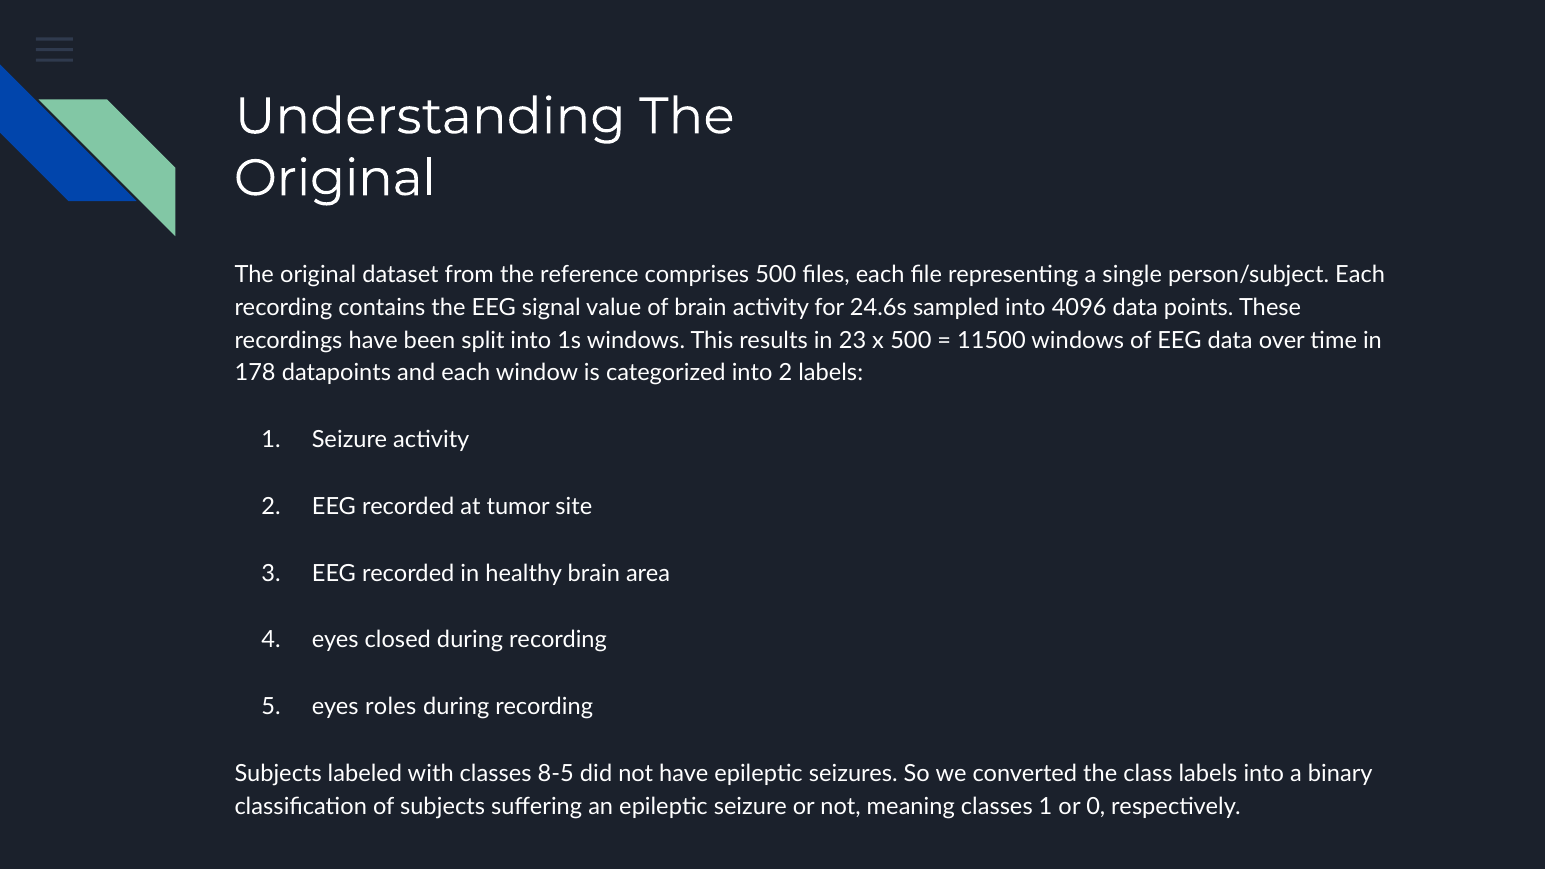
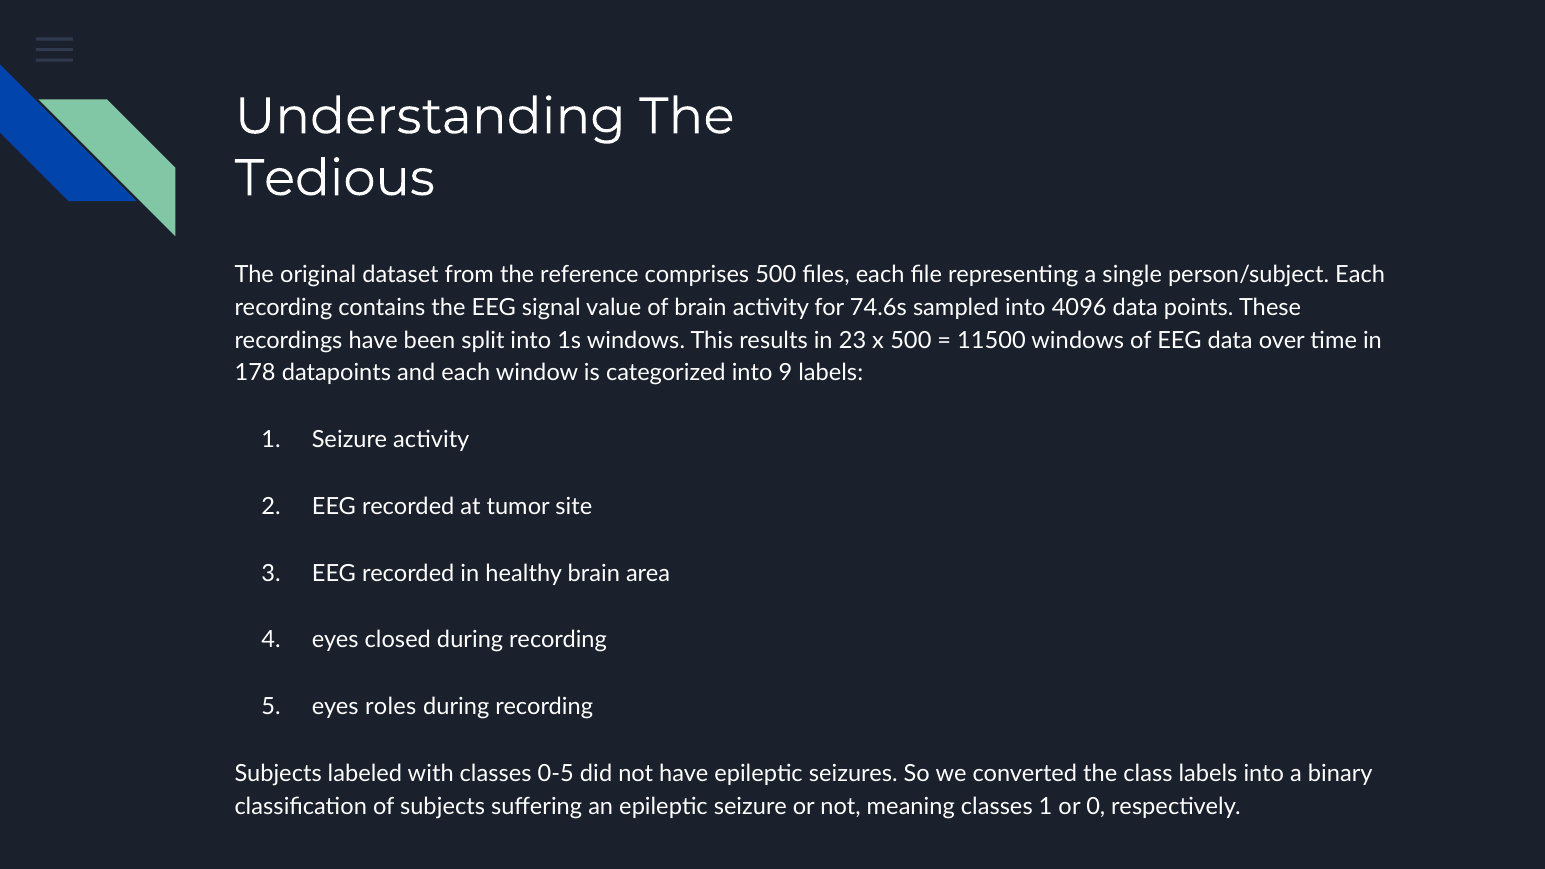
Original: Original -> Tedious (335, 178)
24.6s: 24.6s -> 74.6s (878, 308)
into 2: 2 -> 9 (785, 373)
8-5: 8-5 -> 0-5 (556, 774)
